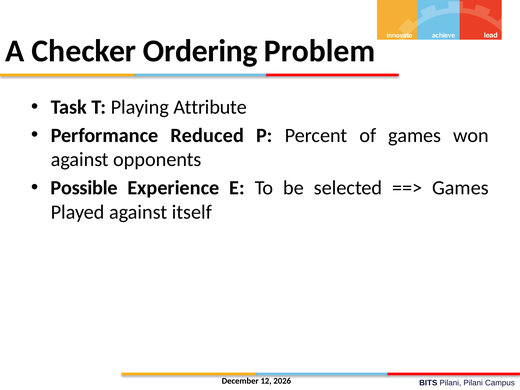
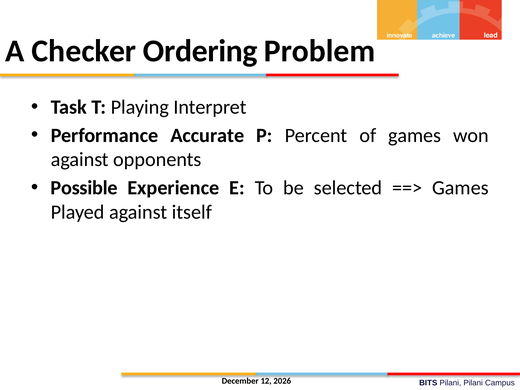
Attribute: Attribute -> Interpret (210, 107)
Reduced: Reduced -> Accurate (207, 135)
